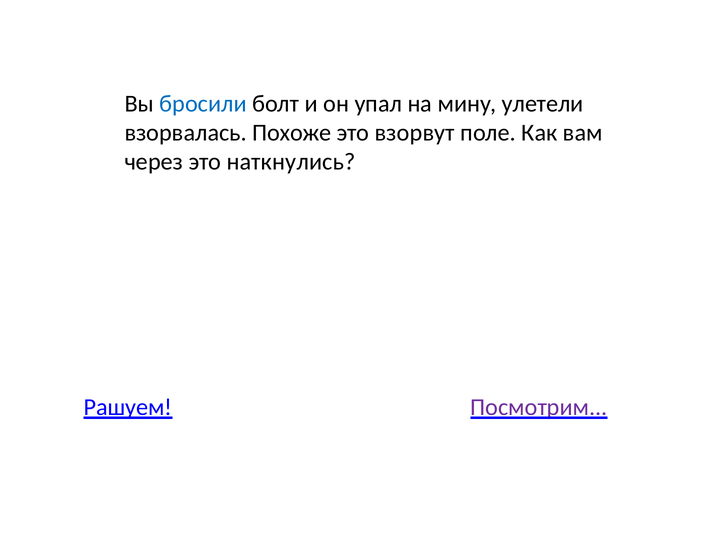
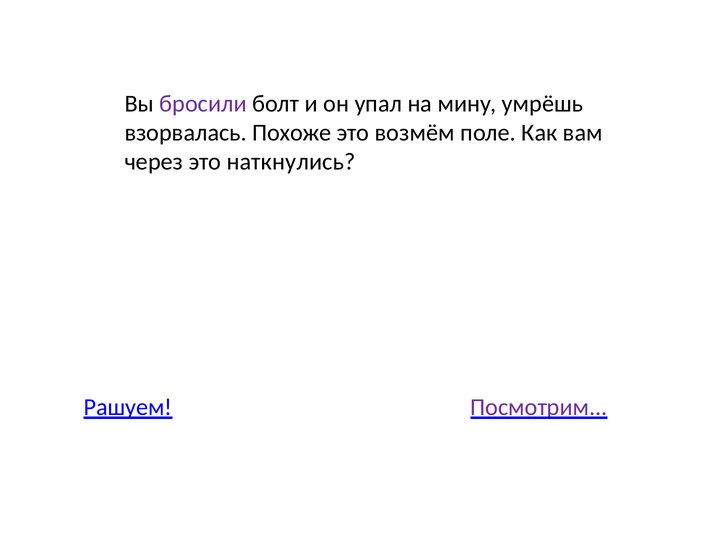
бросили colour: blue -> purple (203, 104)
улетели: улетели -> умрёшь (543, 104)
взорвут: взорвут -> возмём (415, 133)
